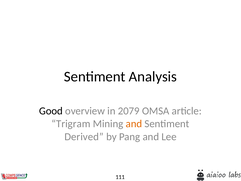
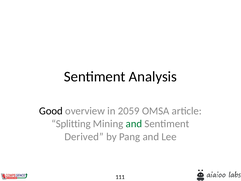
2079: 2079 -> 2059 (129, 111)
Trigram: Trigram -> Splitting (71, 124)
and colour: orange -> green (134, 124)
